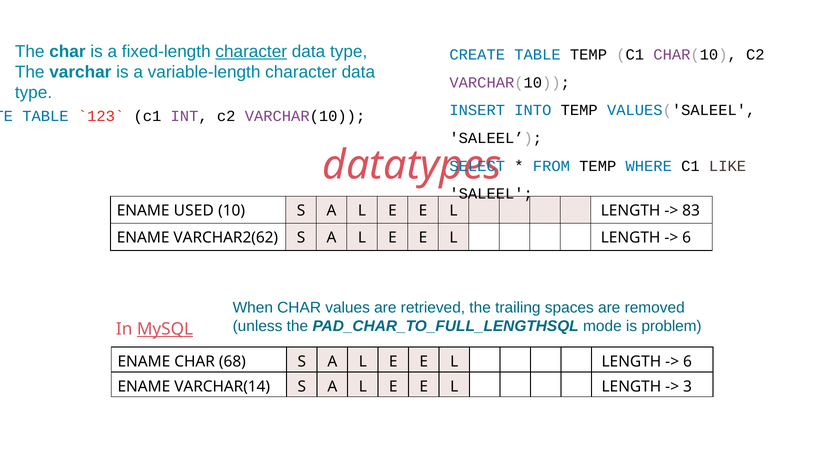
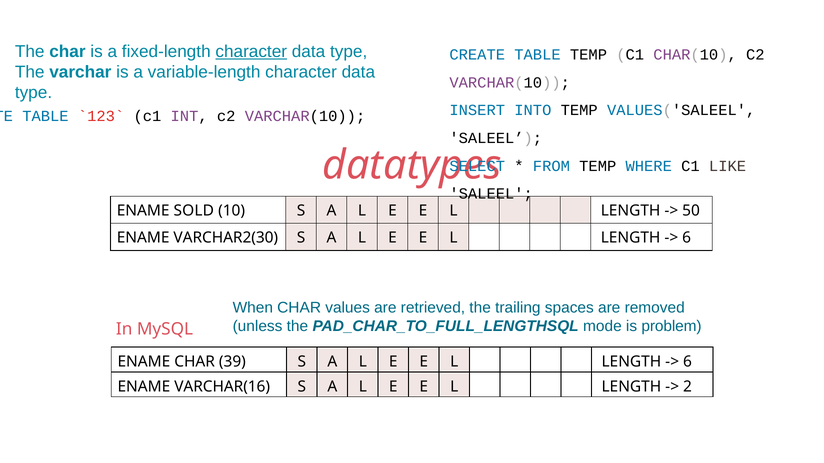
USED: USED -> SOLD (194, 211)
83: 83 -> 50 (691, 211)
VARCHAR2(62: VARCHAR2(62 -> VARCHAR2(30 (226, 238)
MySQL underline: present -> none (165, 329)
68: 68 -> 39 (232, 362)
VARCHAR(14: VARCHAR(14 -> VARCHAR(16 (222, 387)
3: 3 -> 2 (687, 387)
